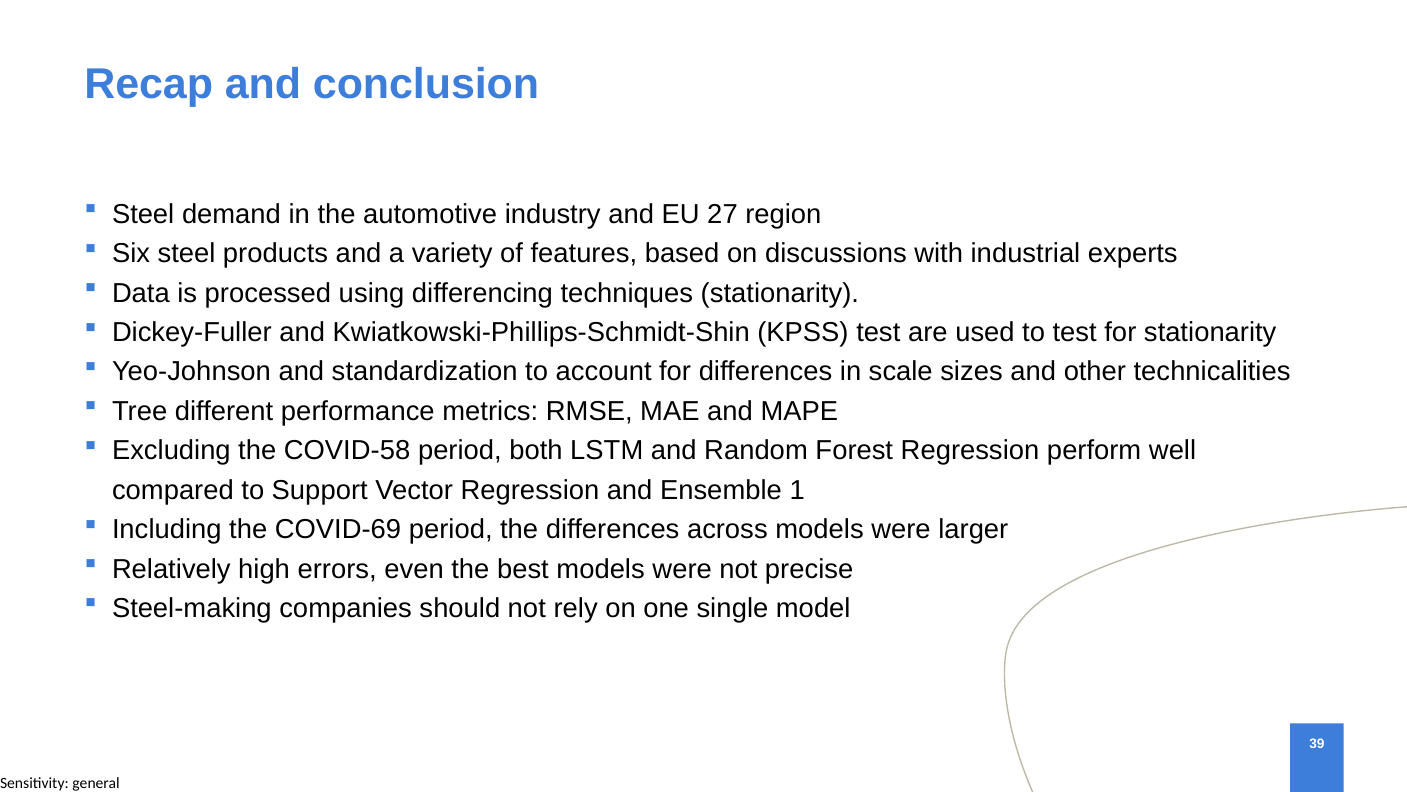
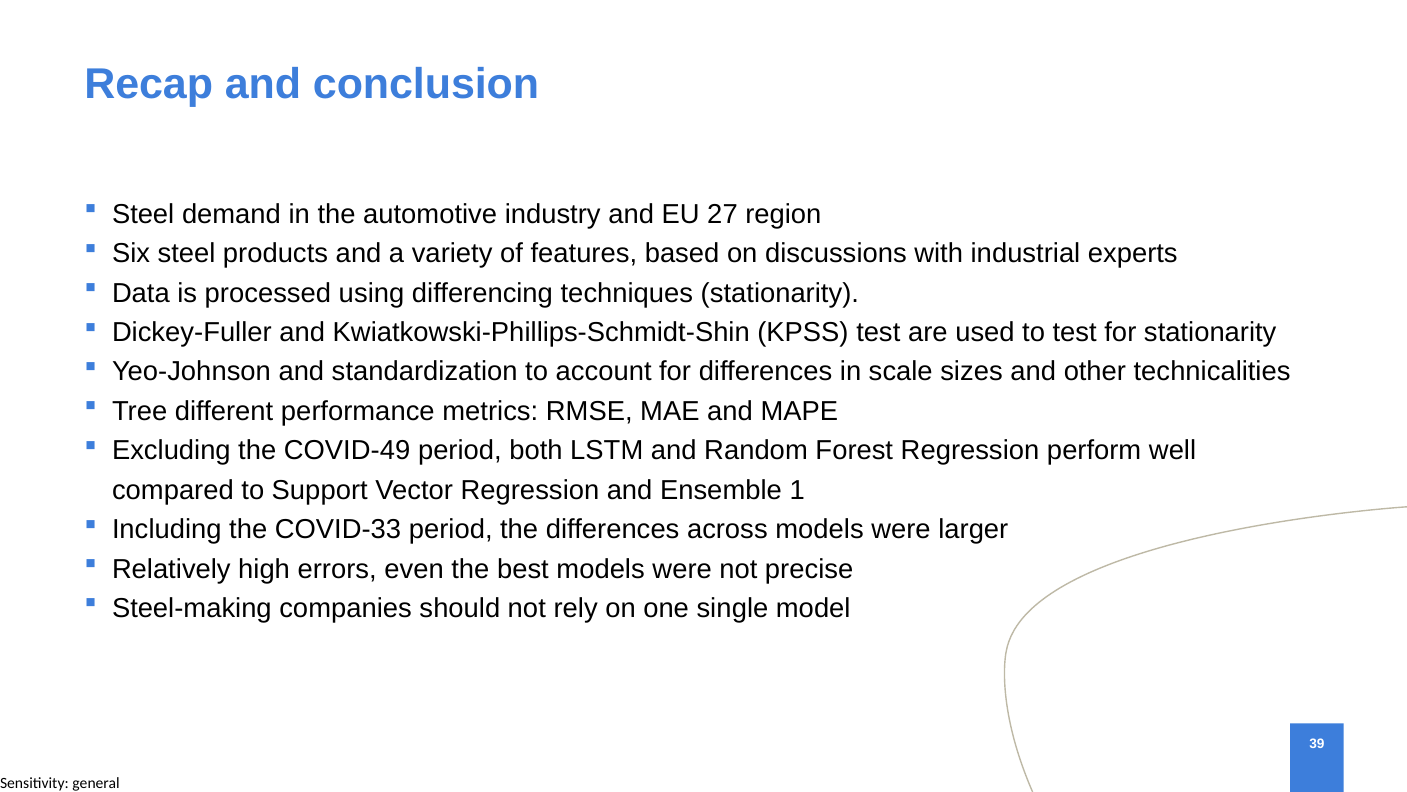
COVID-58: COVID-58 -> COVID-49 (347, 450)
COVID-69: COVID-69 -> COVID-33 (338, 529)
